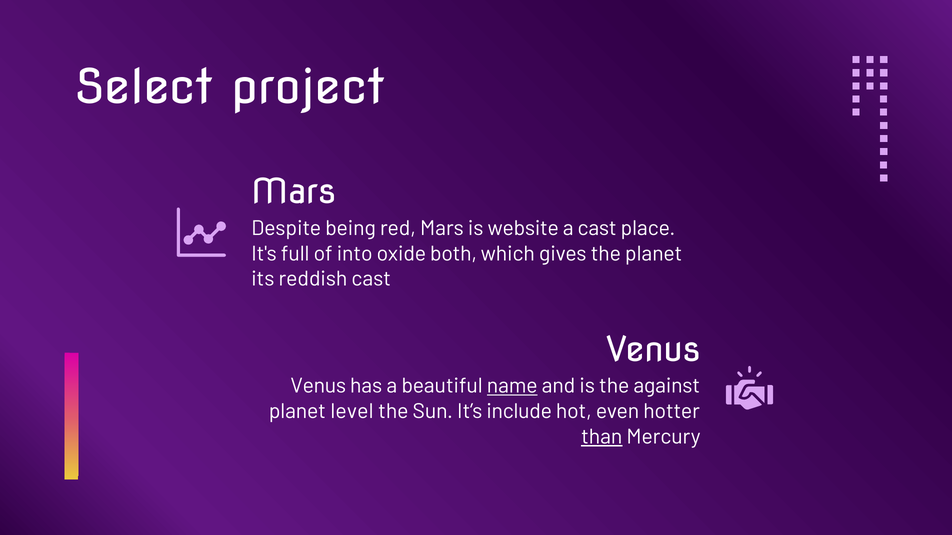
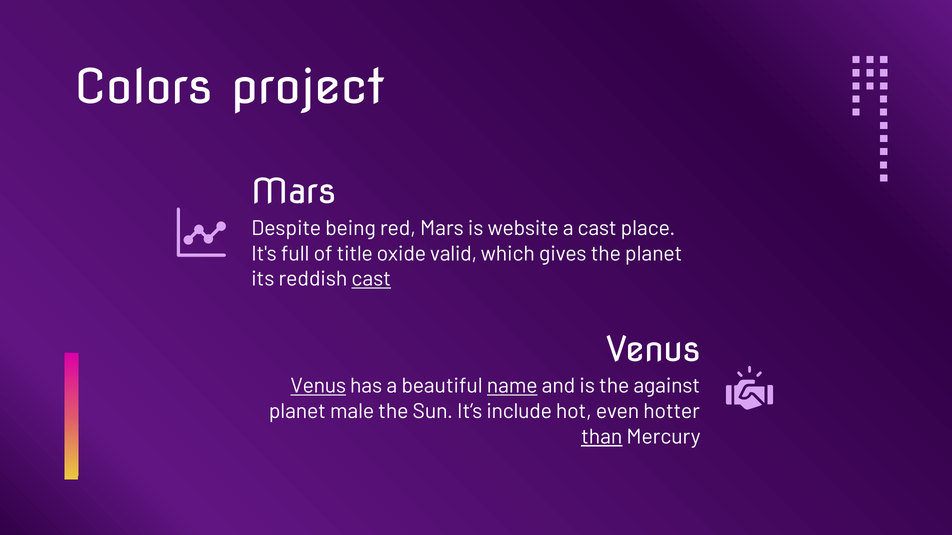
Select: Select -> Colors (143, 88)
into: into -> title (355, 254)
both: both -> valid (454, 254)
cast underline: none -> present (371, 279)
Venus underline: none -> present (318, 386)
level: level -> male (352, 412)
